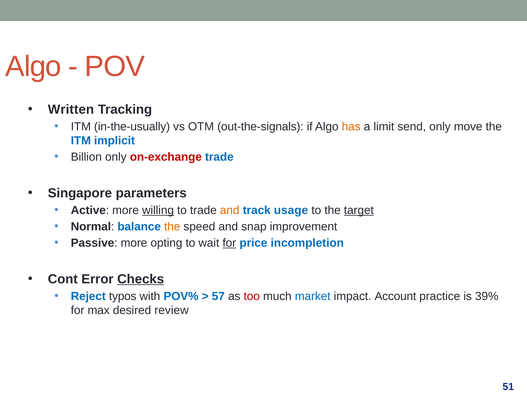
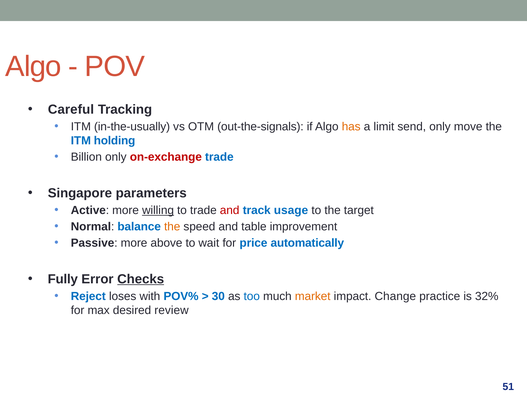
Written: Written -> Careful (71, 109)
implicit: implicit -> holding (115, 141)
and colour: orange -> red (230, 210)
target underline: present -> none (359, 210)
snap: snap -> table (254, 227)
opting: opting -> above (166, 243)
for underline: present -> none (229, 243)
incompletion: incompletion -> automatically (307, 243)
Cont: Cont -> Fully (63, 279)
typos: typos -> loses (123, 296)
57: 57 -> 30 (218, 296)
too colour: red -> blue (252, 296)
market colour: blue -> orange (313, 296)
Account: Account -> Change (395, 296)
39%: 39% -> 32% (487, 296)
